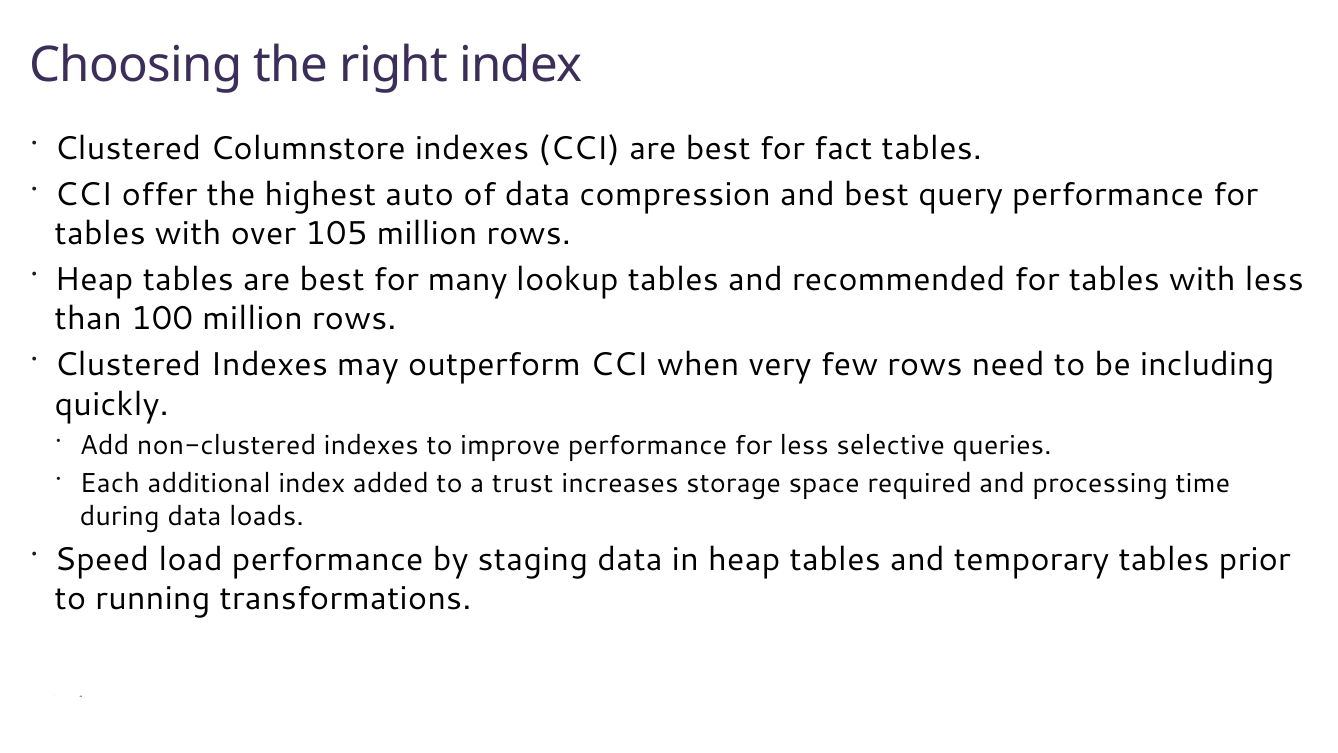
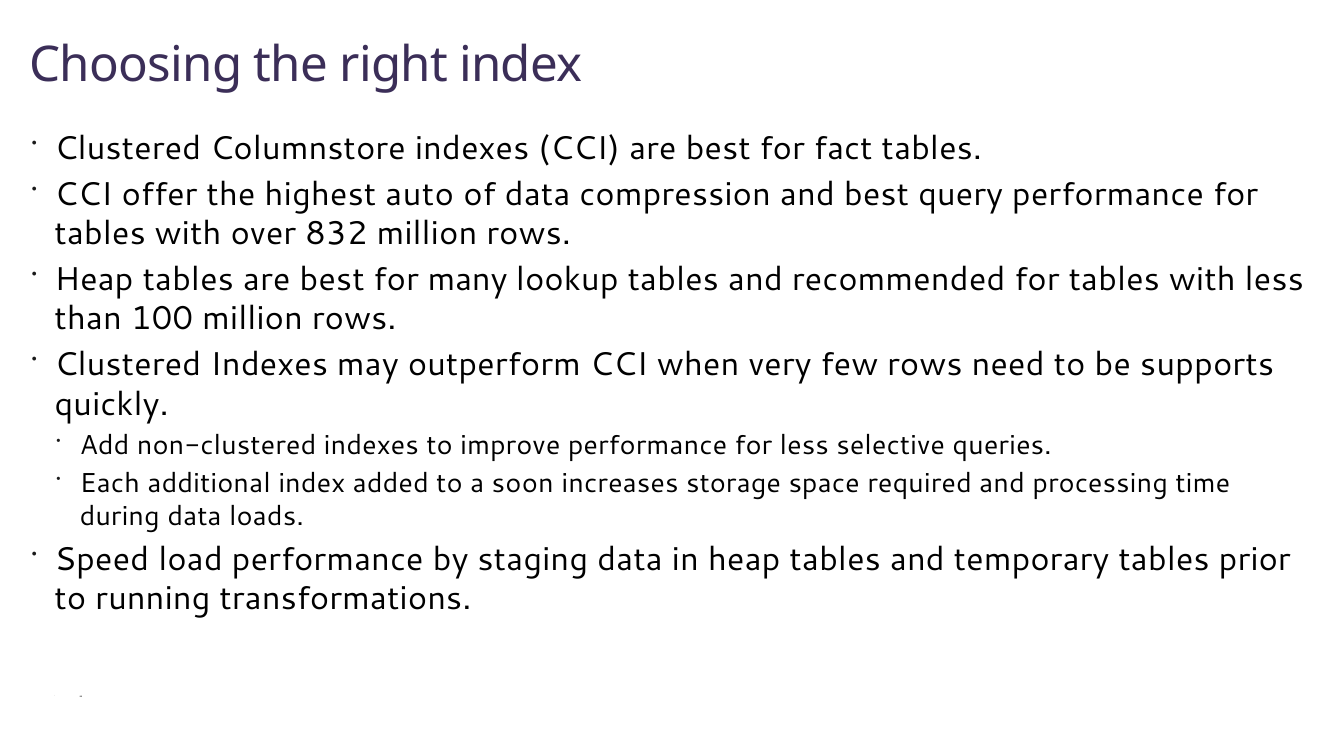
105: 105 -> 832 (336, 234)
including: including -> supports (1207, 365)
trust: trust -> soon (523, 484)
